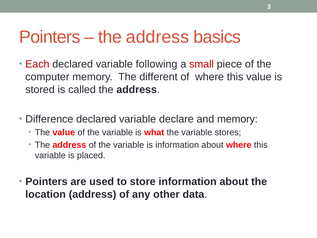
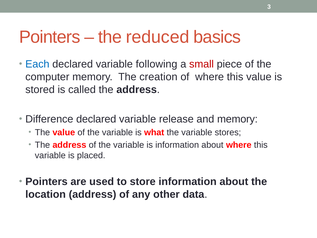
address: address -> reduced (158, 37)
Each colour: red -> blue (37, 64)
different: different -> creation (158, 77)
declare: declare -> release (176, 119)
